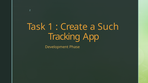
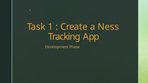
Such: Such -> Ness (108, 27)
